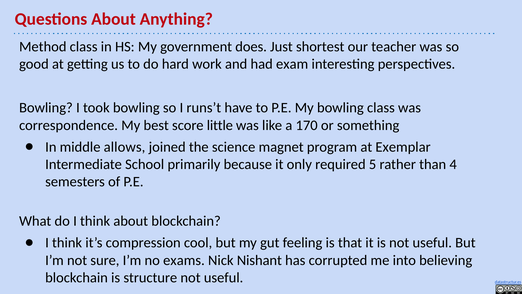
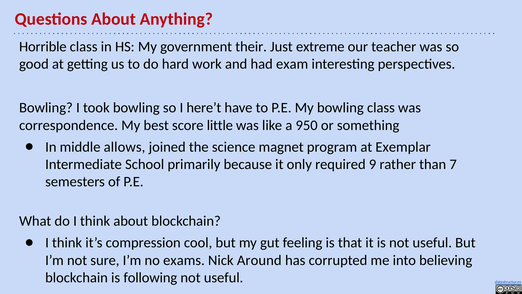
Method: Method -> Horrible (43, 47)
does: does -> their (251, 47)
shortest: shortest -> extreme (320, 47)
runs’t: runs’t -> here’t (204, 108)
170: 170 -> 950 (307, 125)
5: 5 -> 9 (373, 164)
4: 4 -> 7 (453, 164)
Nishant: Nishant -> Around (259, 260)
structure: structure -> following (150, 277)
